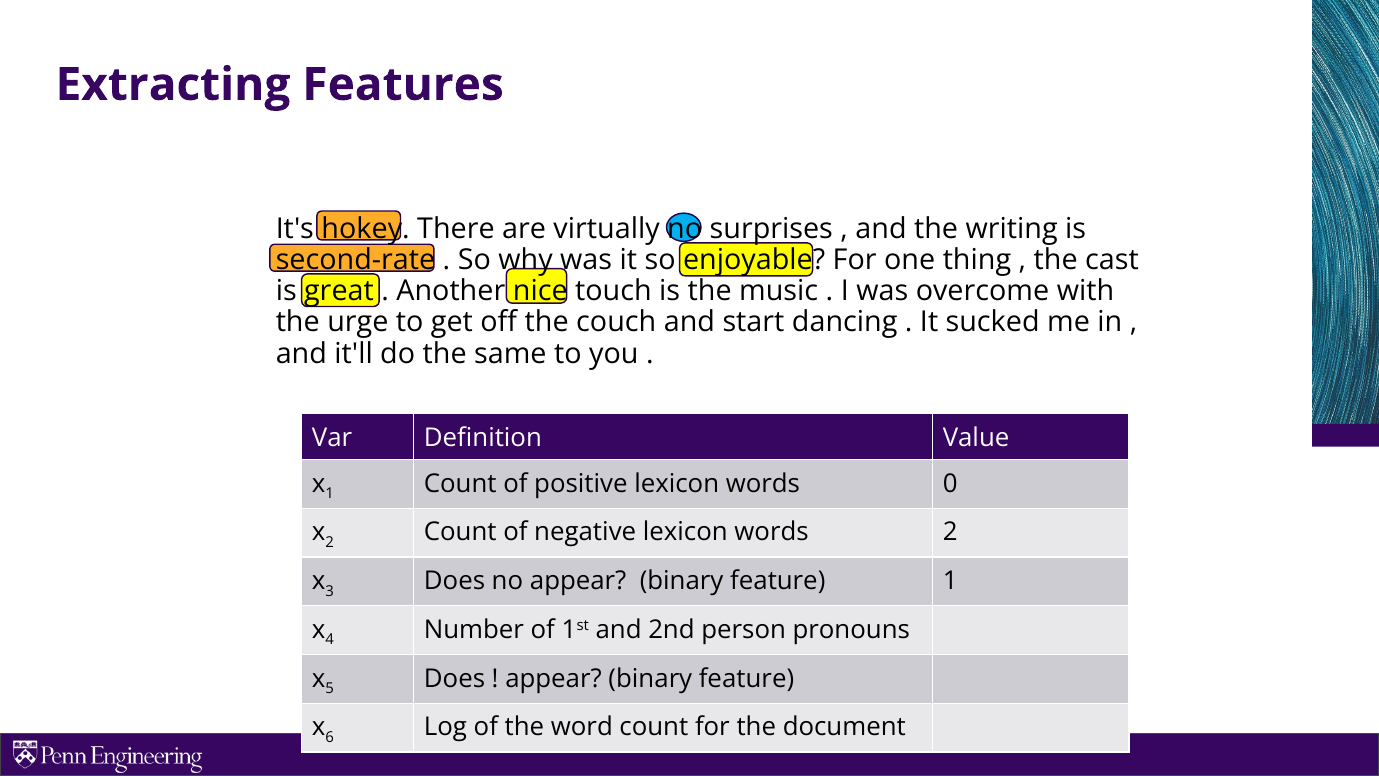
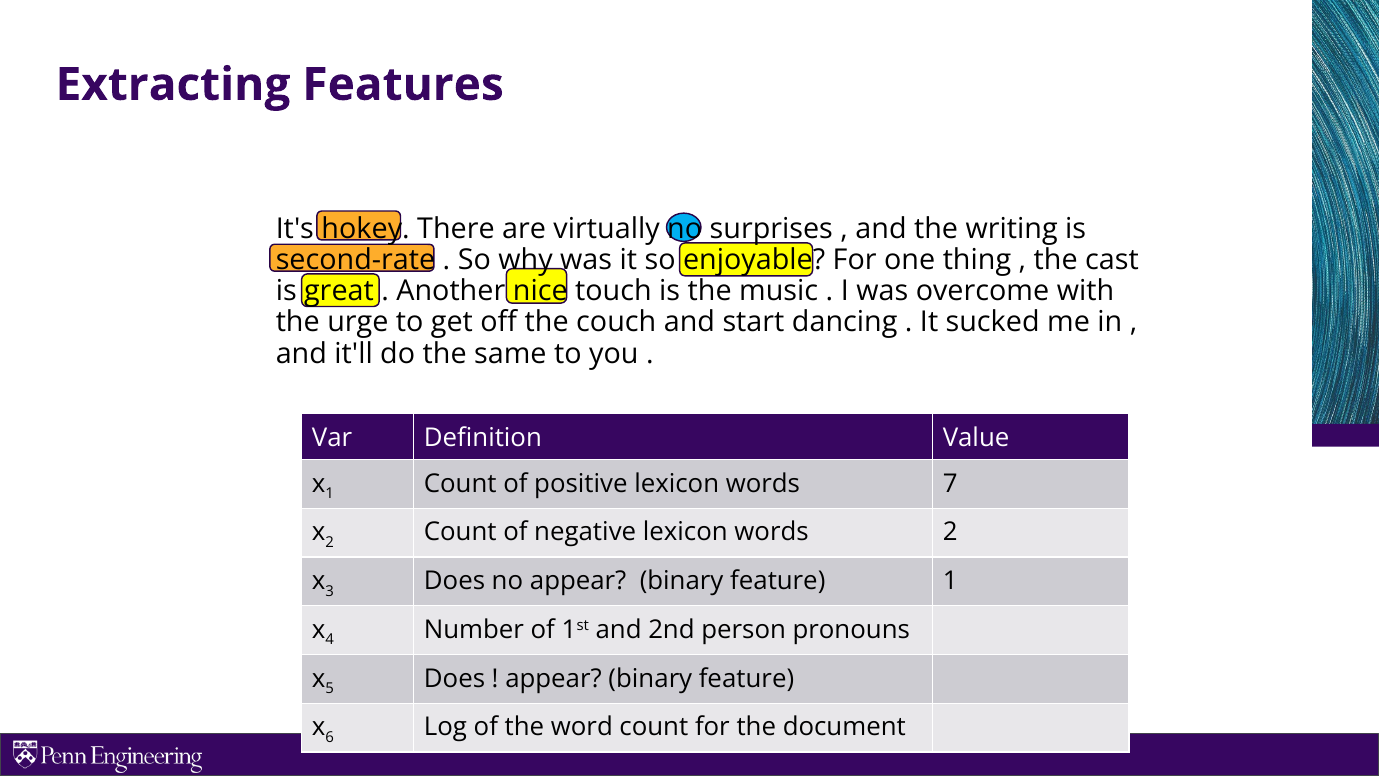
0: 0 -> 7 (950, 483)
